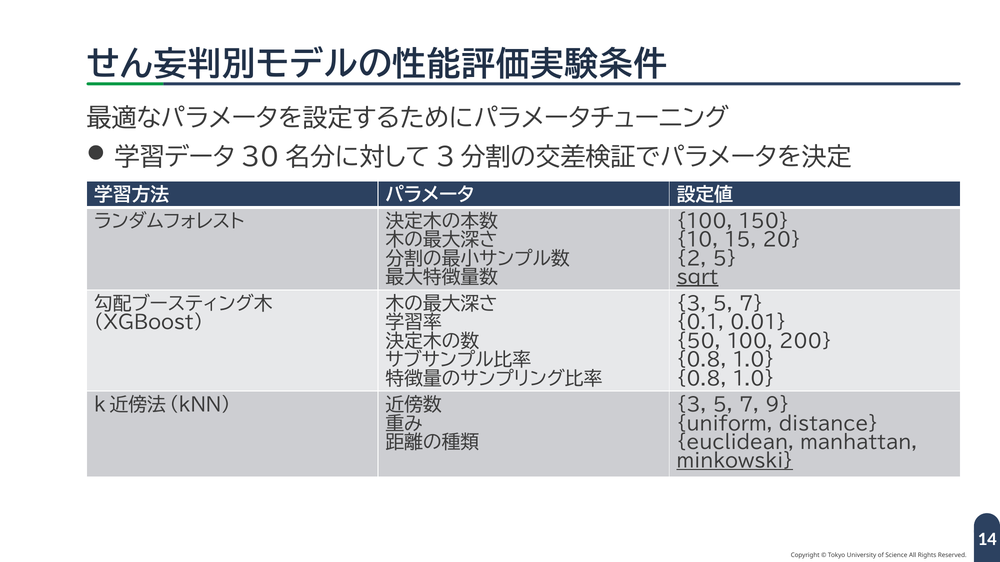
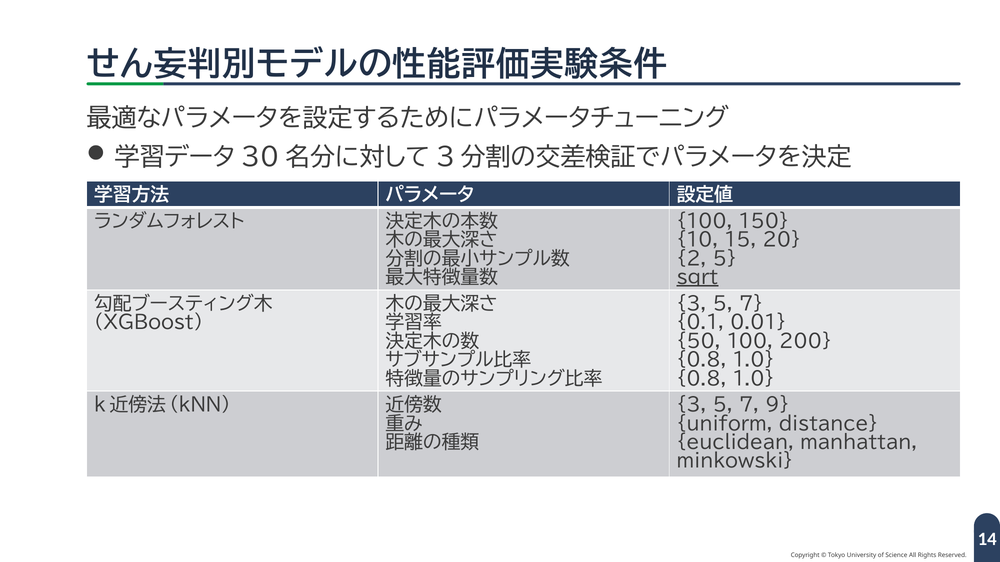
minkowski underline: present -> none (735, 462)
